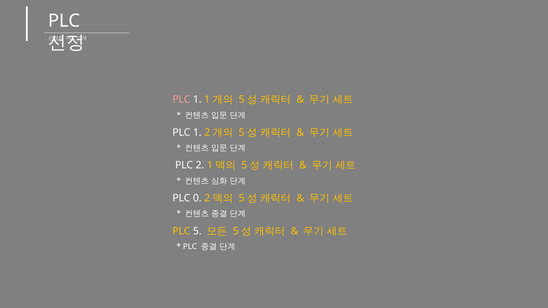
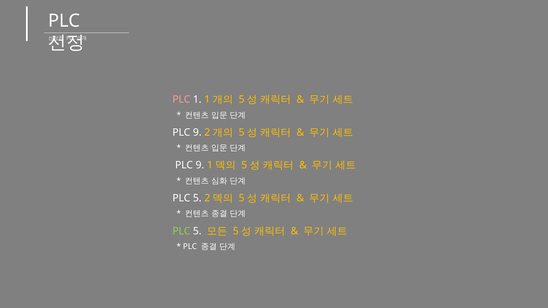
1: 1 -> 9 (197, 132)
2: 2 -> 9 (200, 165)
0: 0 -> 5 (197, 198)
PLC colour: yellow -> light green (181, 231)
